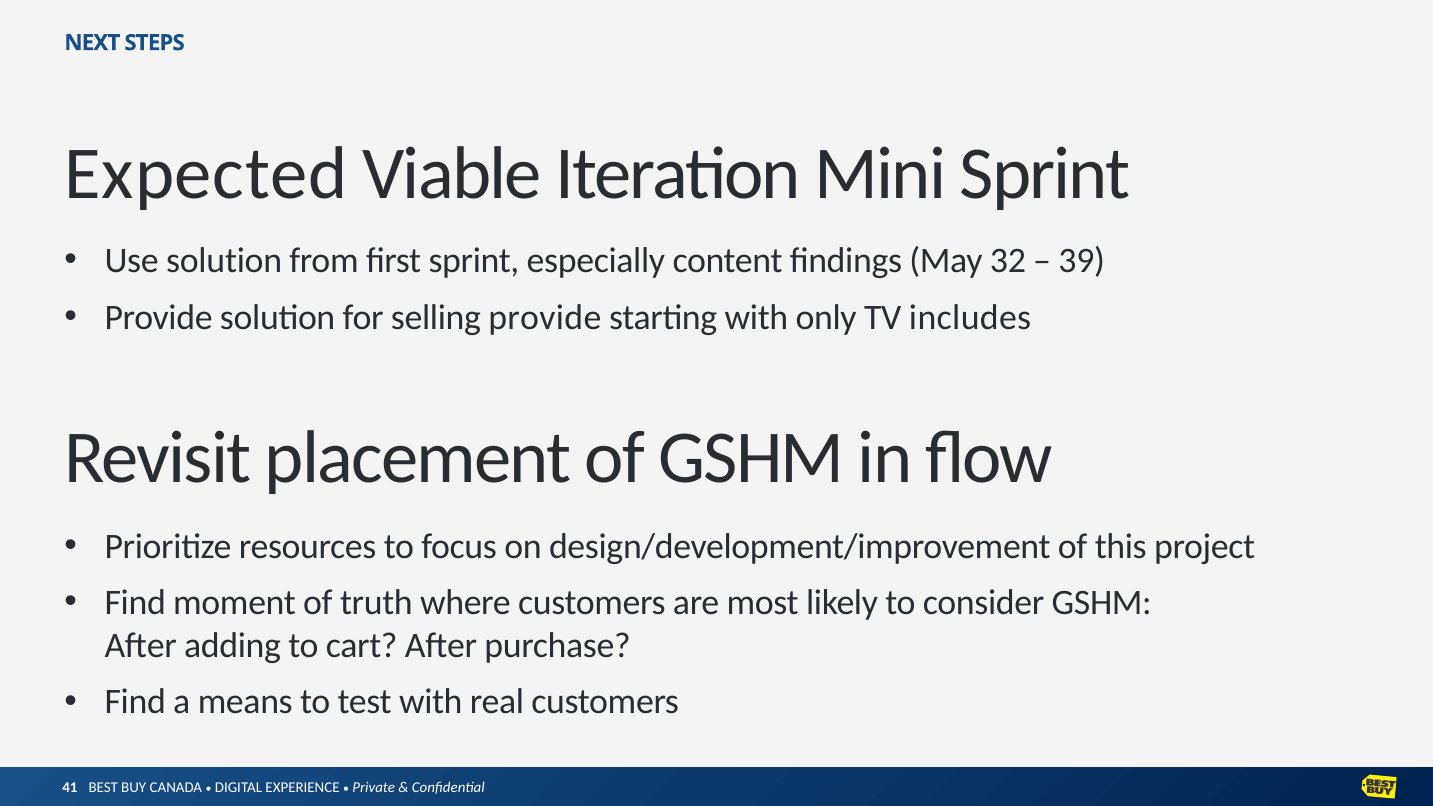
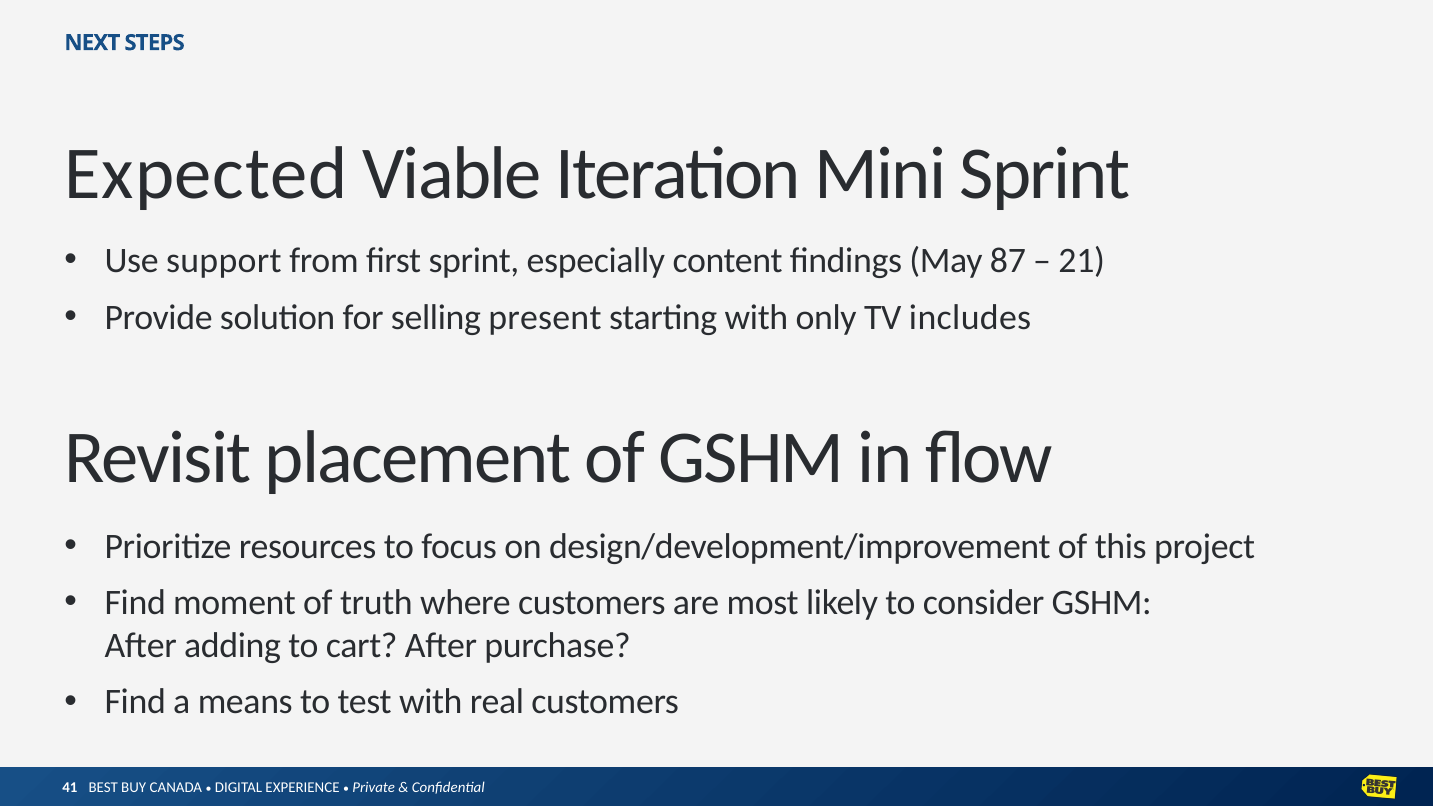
Use solution: solution -> support (224, 261)
32: 32 -> 87 (1008, 261)
39: 39 -> 21 (1082, 261)
selling provide: provide -> present (545, 317)
